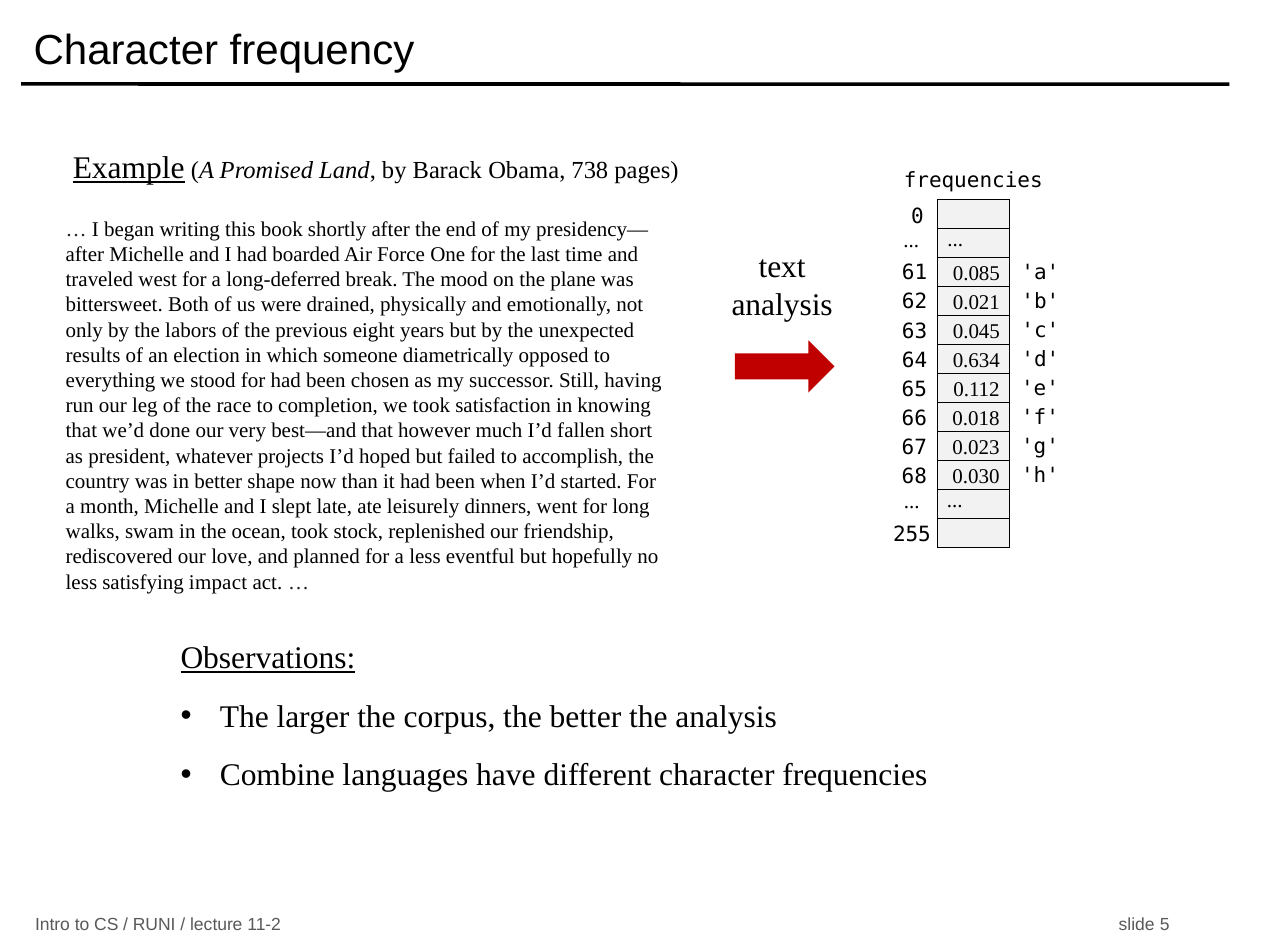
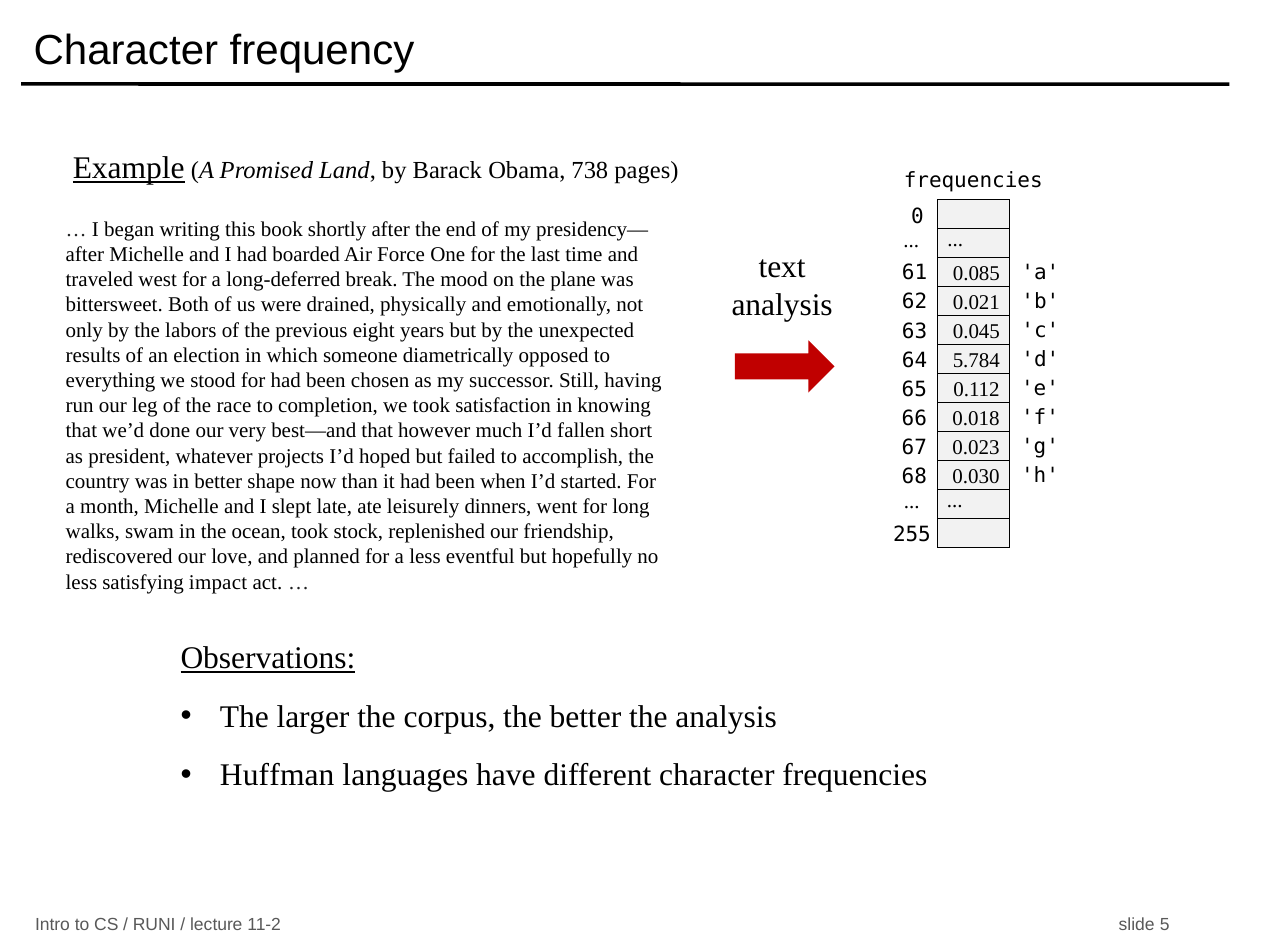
0.634: 0.634 -> 5.784 (976, 361)
Combine: Combine -> Huffman (277, 776)
